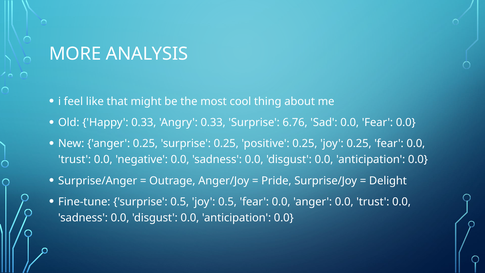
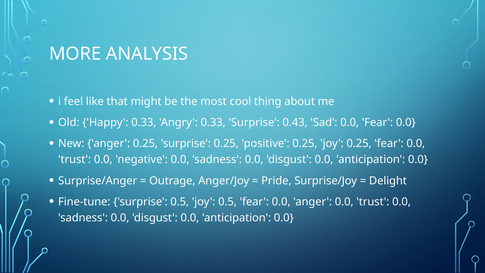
6.76: 6.76 -> 0.43 (295, 122)
